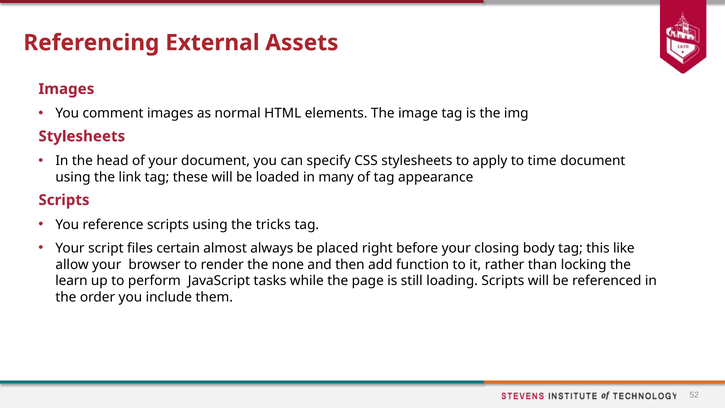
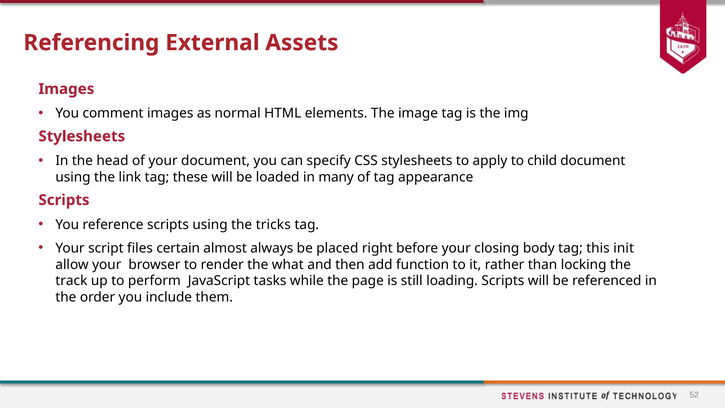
time: time -> child (542, 161)
like: like -> init (624, 248)
none: none -> what (288, 265)
learn: learn -> track (71, 281)
